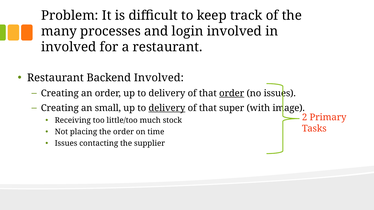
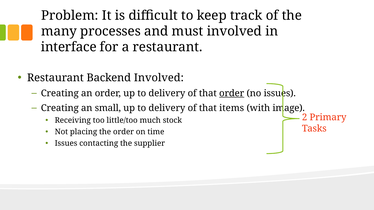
login: login -> must (188, 31)
involved: involved -> interface (69, 47)
delivery underline: present -> none (167, 108)
super: super -> items (232, 108)
